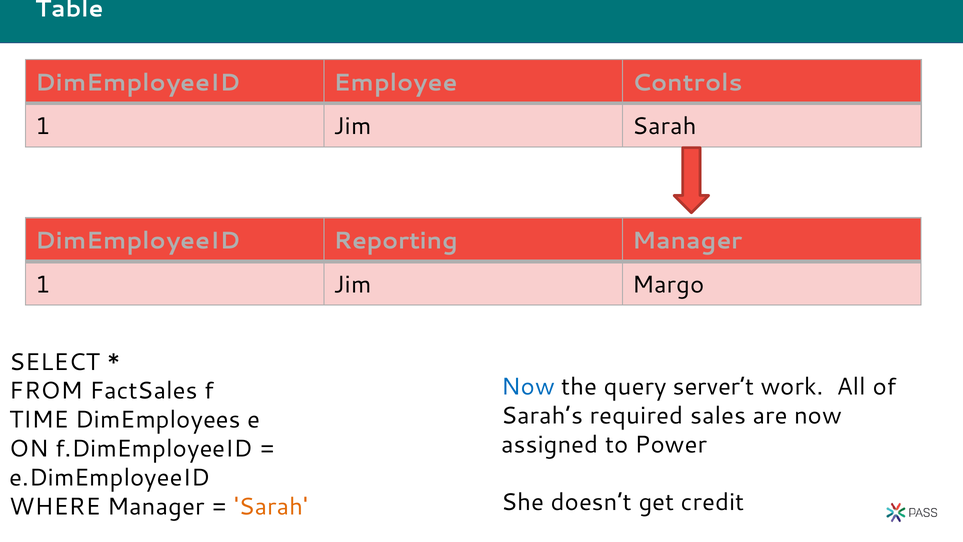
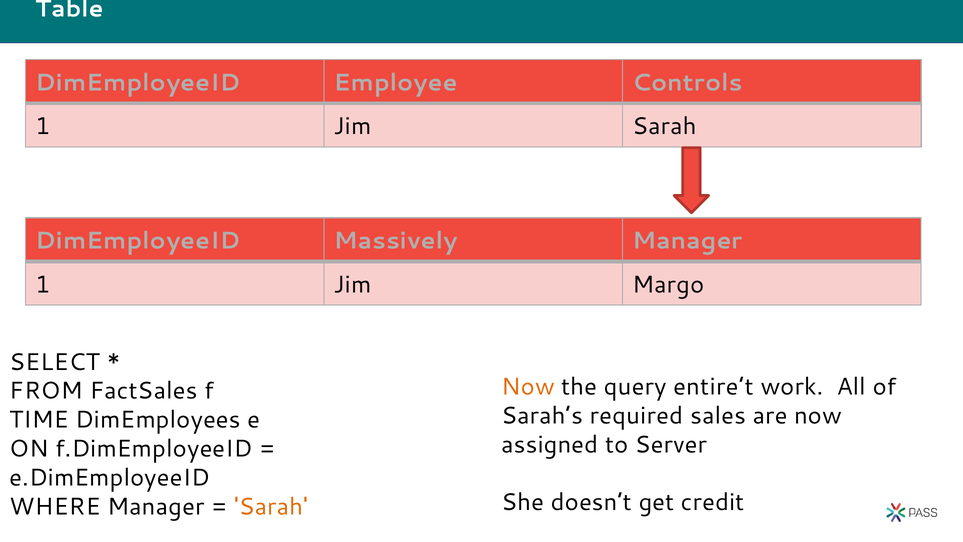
Reporting: Reporting -> Massively (396, 241)
Now colour: blue -> orange (528, 387)
server’t: server’t -> entire’t (713, 387)
Power: Power -> Server (671, 444)
